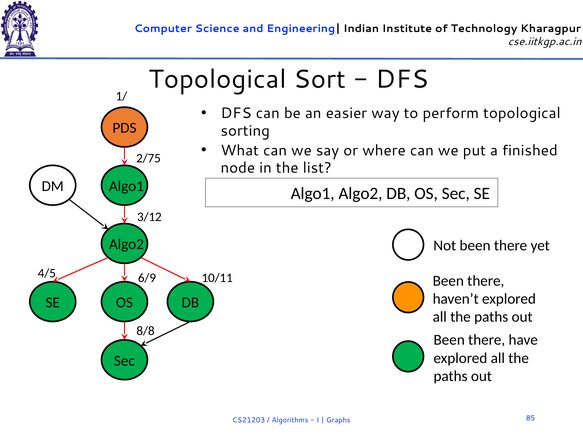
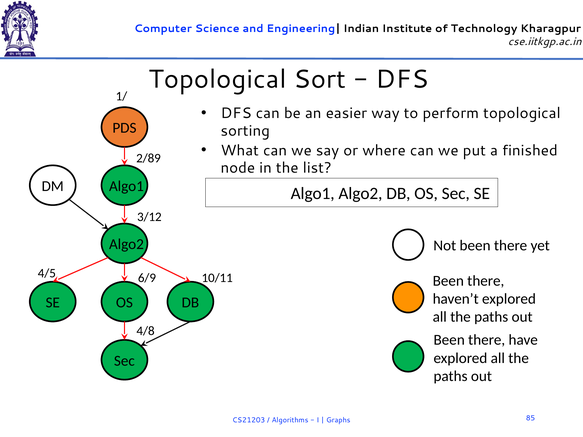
2/75: 2/75 -> 2/89 (148, 158)
8/8: 8/8 -> 4/8 (146, 331)
